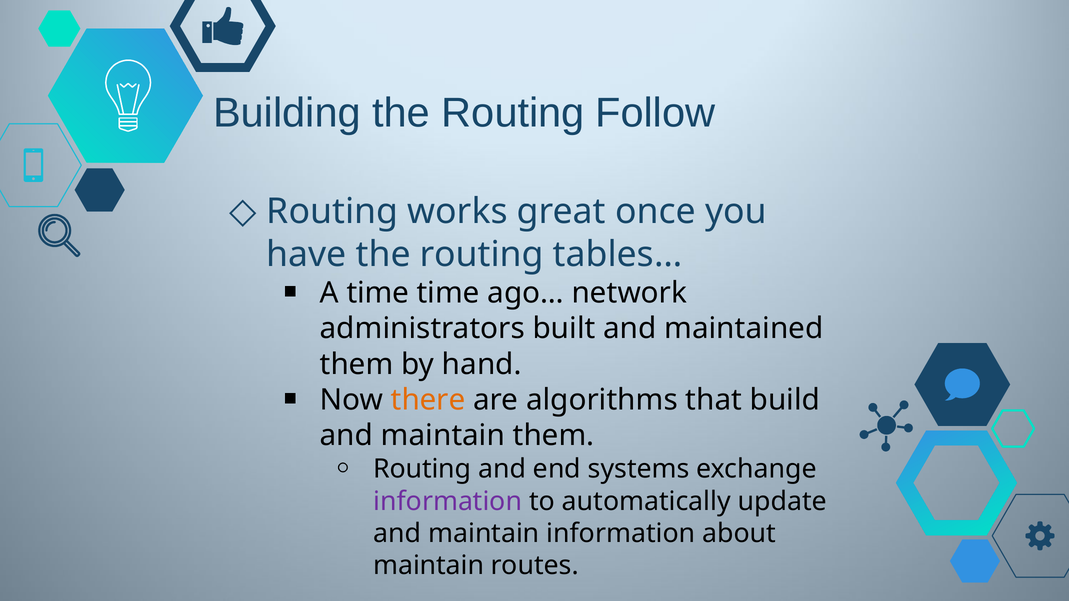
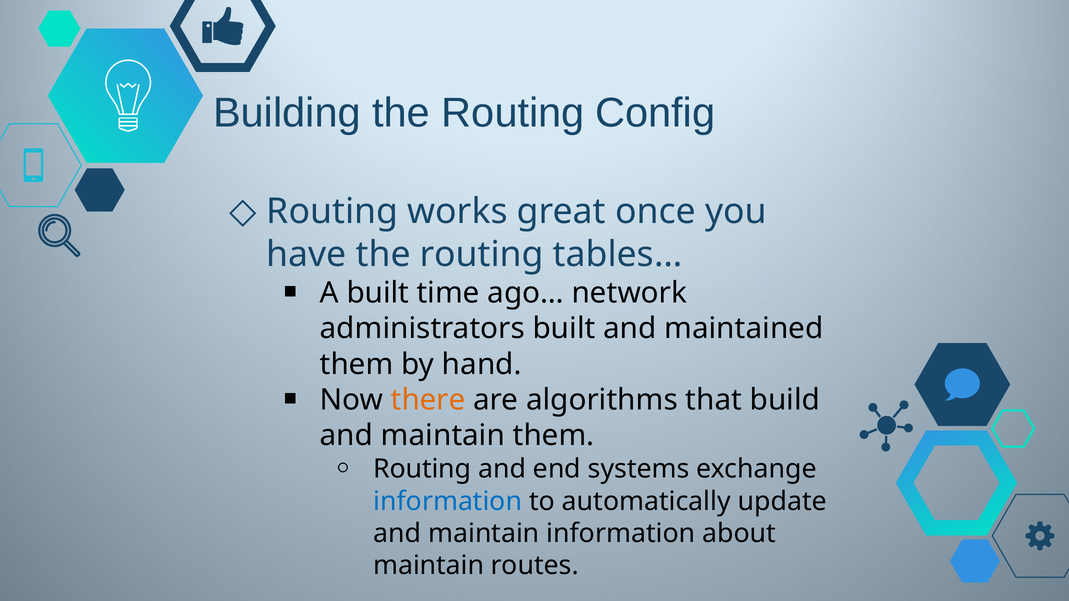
Follow: Follow -> Config (655, 113)
A time: time -> built (378, 293)
information colour: purple -> blue (448, 501)
